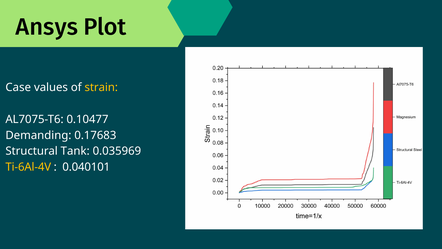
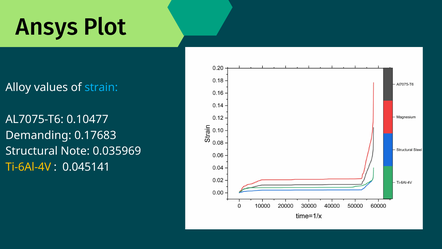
Case: Case -> Alloy (18, 87)
strain colour: yellow -> light blue (101, 87)
Tank: Tank -> Note (75, 151)
0.040101: 0.040101 -> 0.045141 (86, 167)
